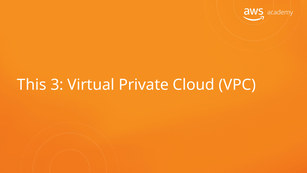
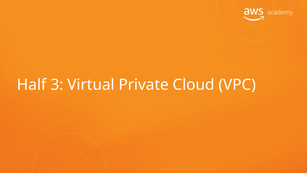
This: This -> Half (32, 85)
